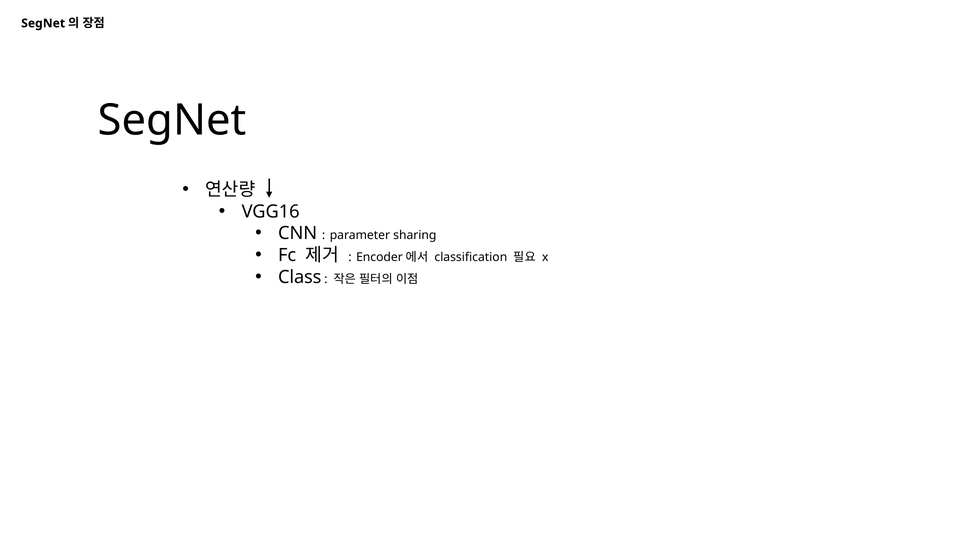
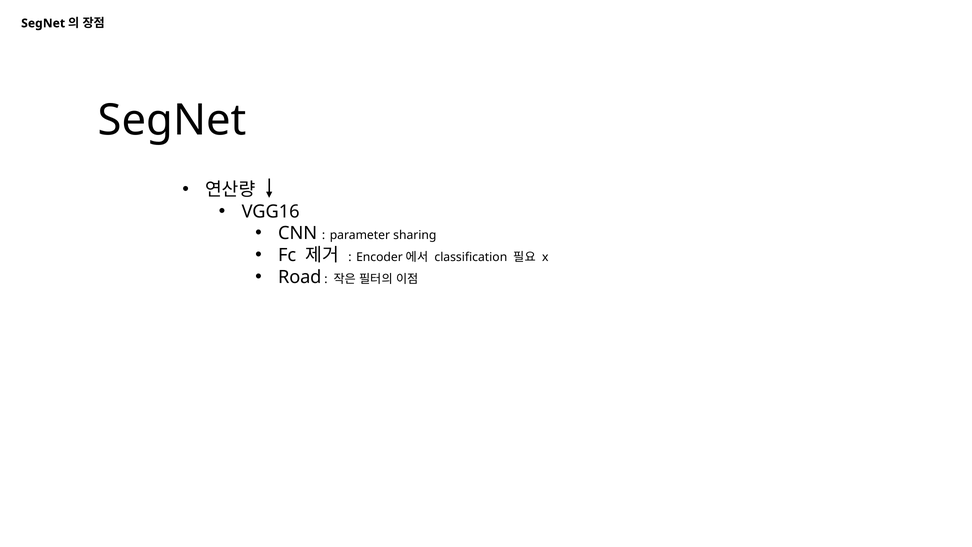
Class: Class -> Road (300, 277)
